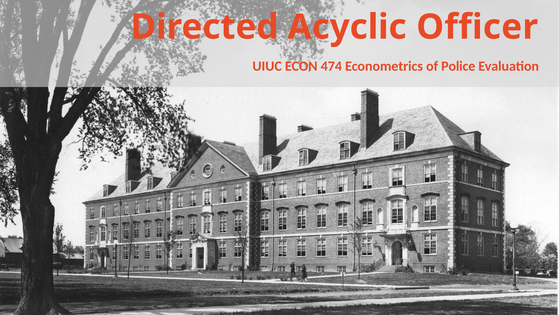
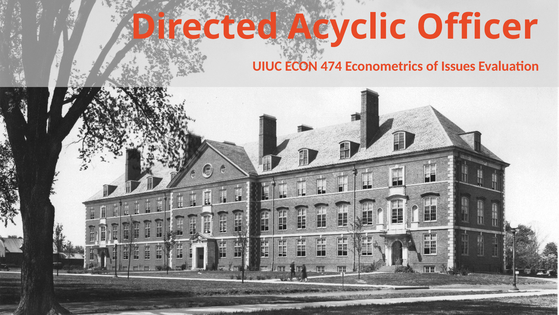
Police: Police -> Issues (458, 66)
